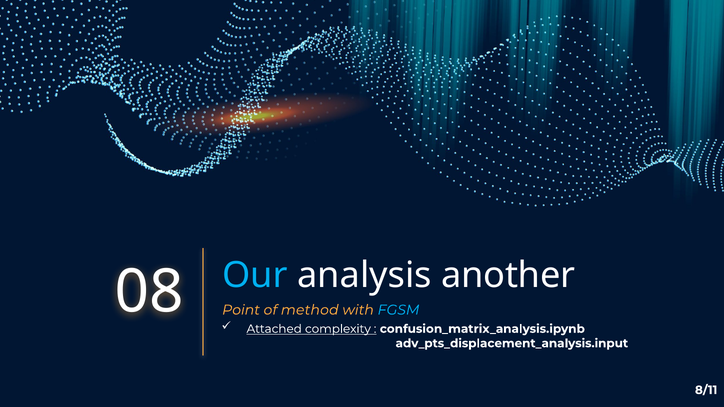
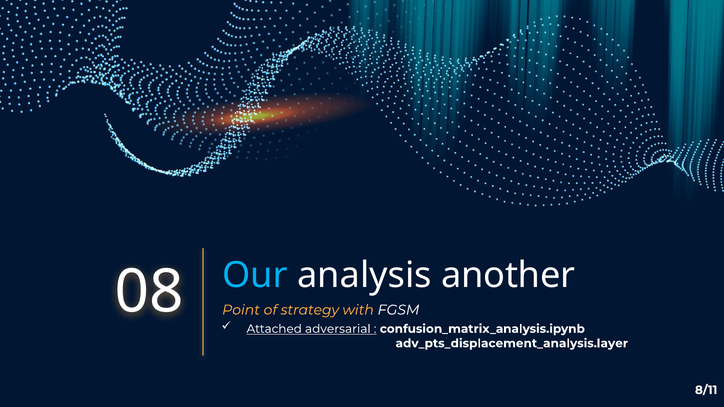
method: method -> strategy (310, 310)
FGSM colour: light blue -> white (398, 310)
complexity: complexity -> adversarial (338, 329)
adv_pts_displacement_analysis.input: adv_pts_displacement_analysis.input -> adv_pts_displacement_analysis.layer (512, 344)
